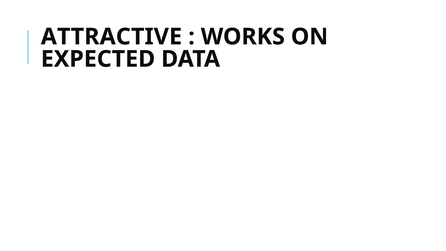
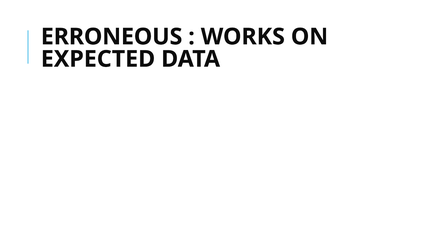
ATTRACTIVE: ATTRACTIVE -> ERRONEOUS (112, 37)
